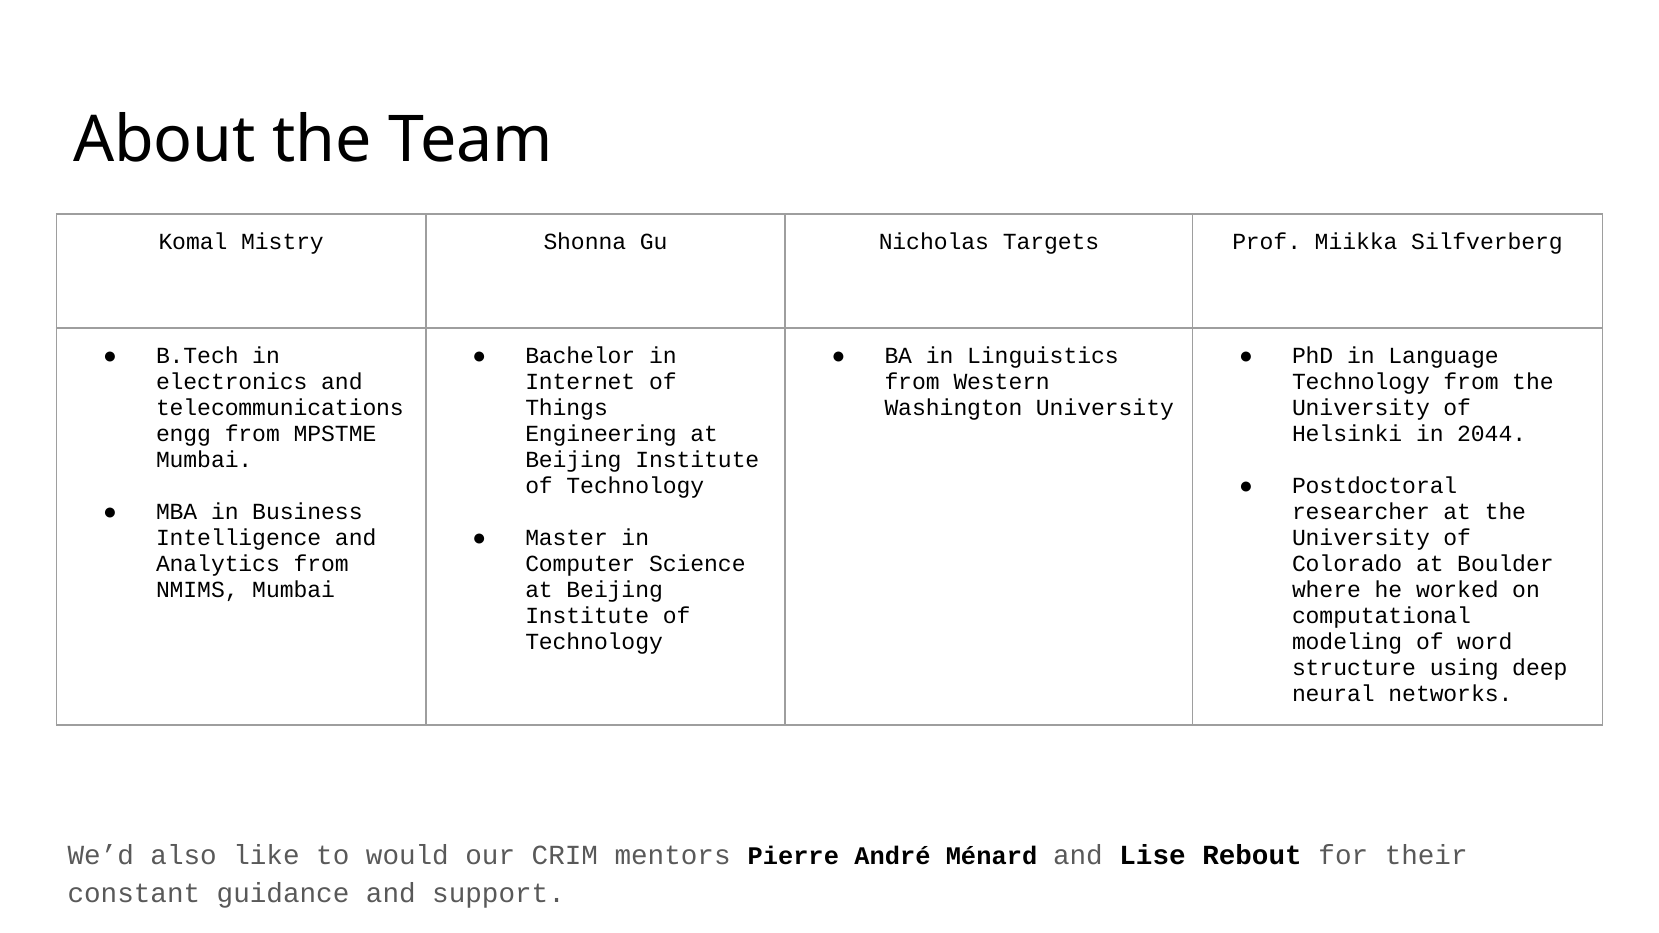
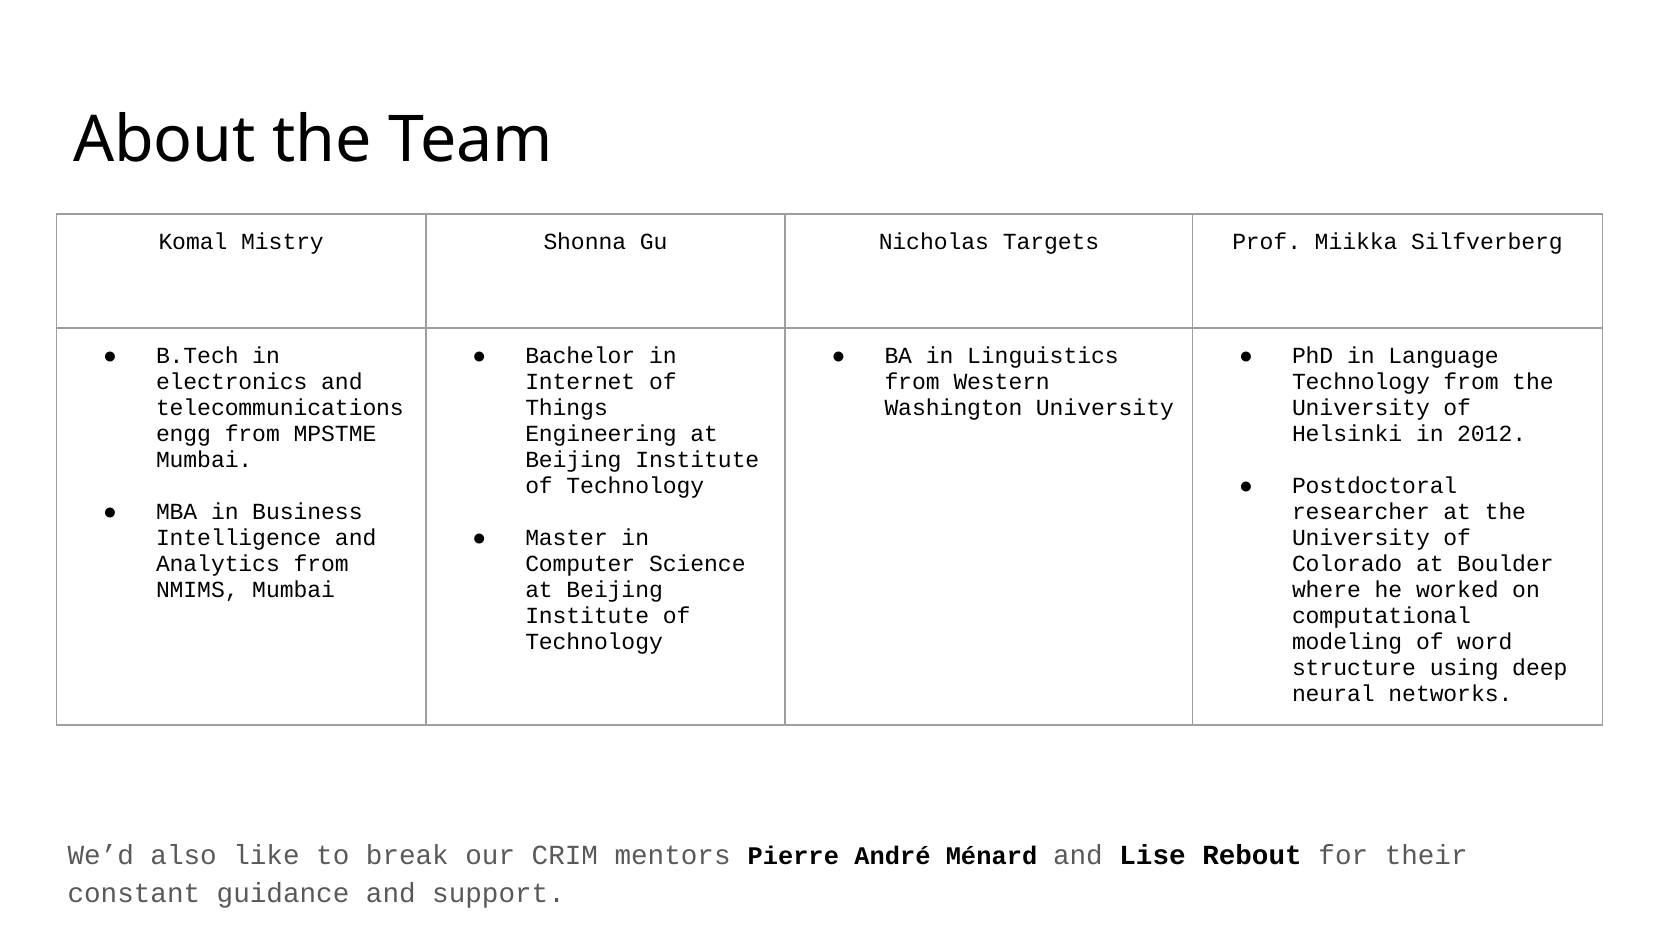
2044: 2044 -> 2012 (1492, 434)
would: would -> break (407, 856)
